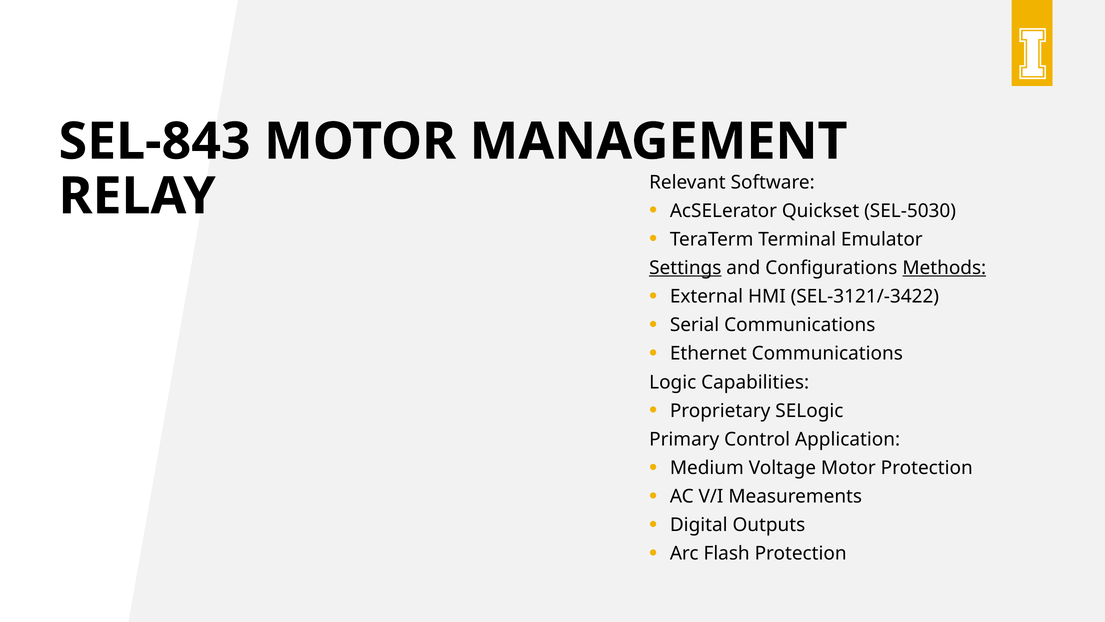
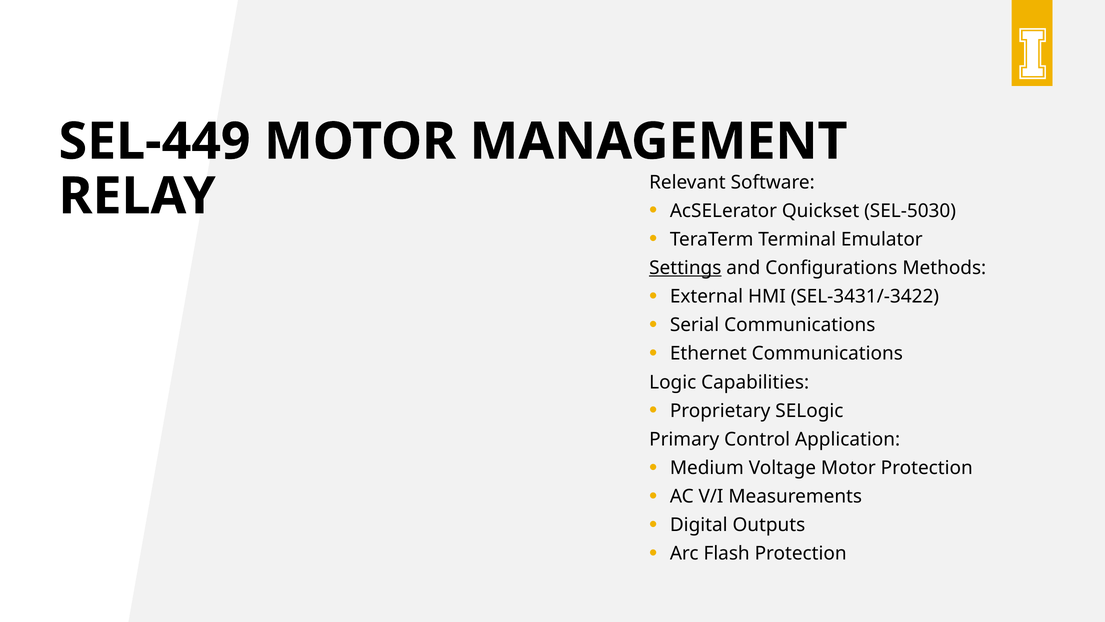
SEL-843: SEL-843 -> SEL-449 (155, 141)
Methods underline: present -> none (944, 268)
SEL-3121/-3422: SEL-3121/-3422 -> SEL-3431/-3422 (865, 296)
